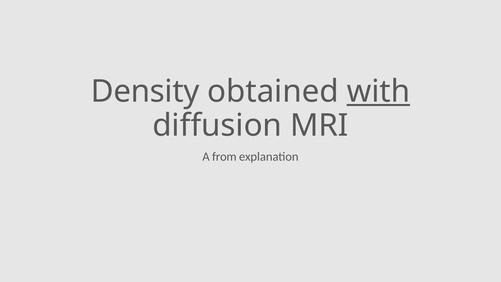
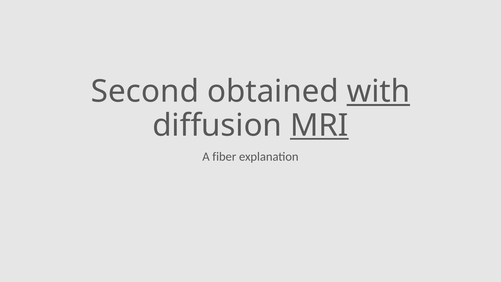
Density: Density -> Second (145, 91)
MRI underline: none -> present (319, 125)
from: from -> fiber (224, 157)
